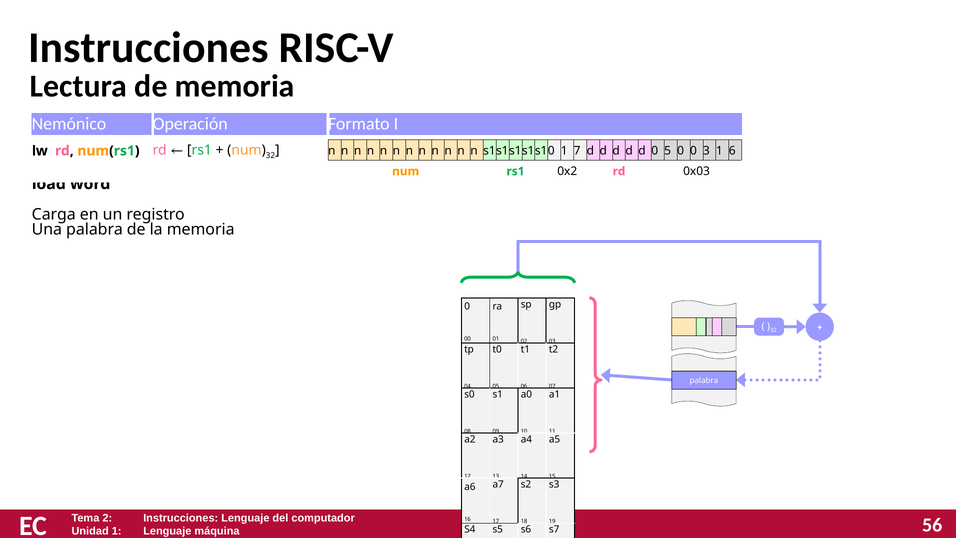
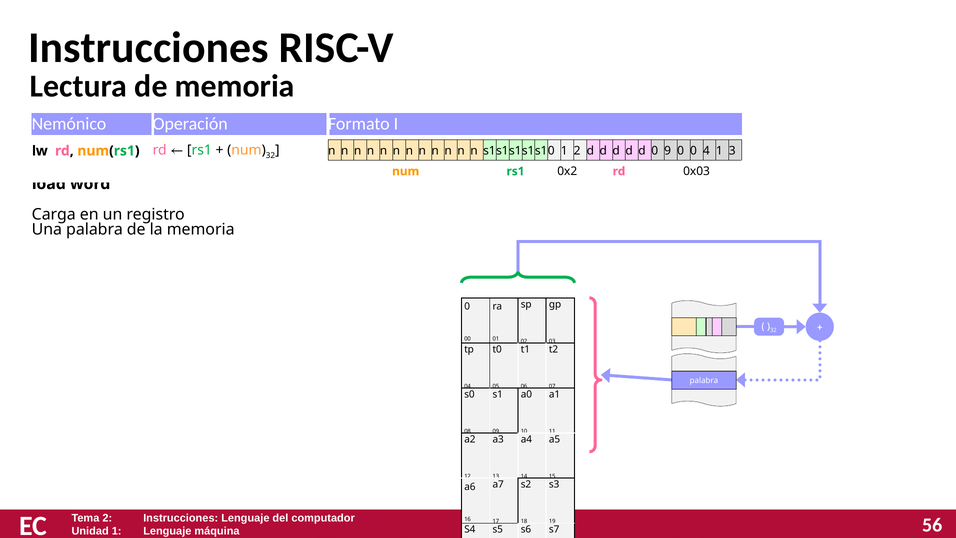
1 7: 7 -> 2 (577, 151)
5: 5 -> 9 (668, 151)
3: 3 -> 4 (706, 151)
6: 6 -> 3 (732, 151)
